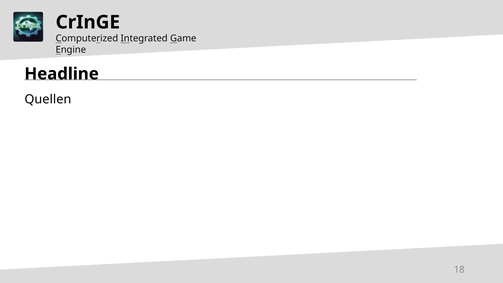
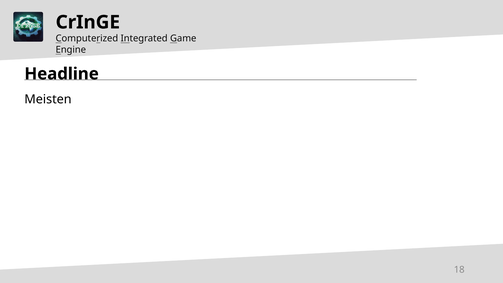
Quellen: Quellen -> Meisten (48, 99)
